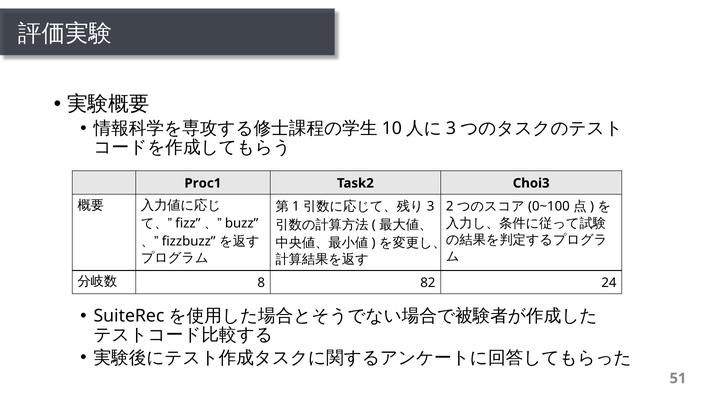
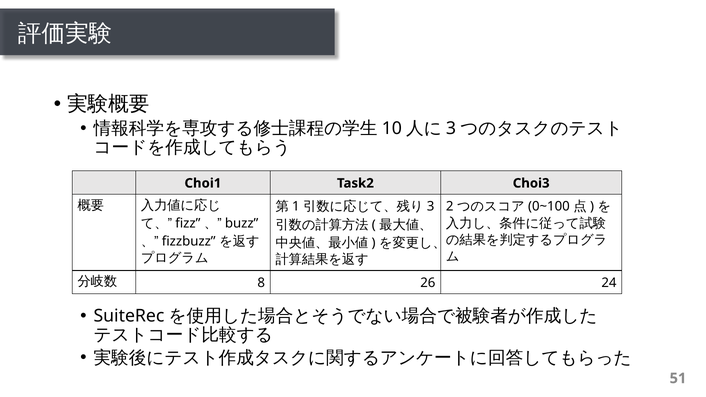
Proc1: Proc1 -> Choi1 (203, 183)
82: 82 -> 26 (428, 283)
